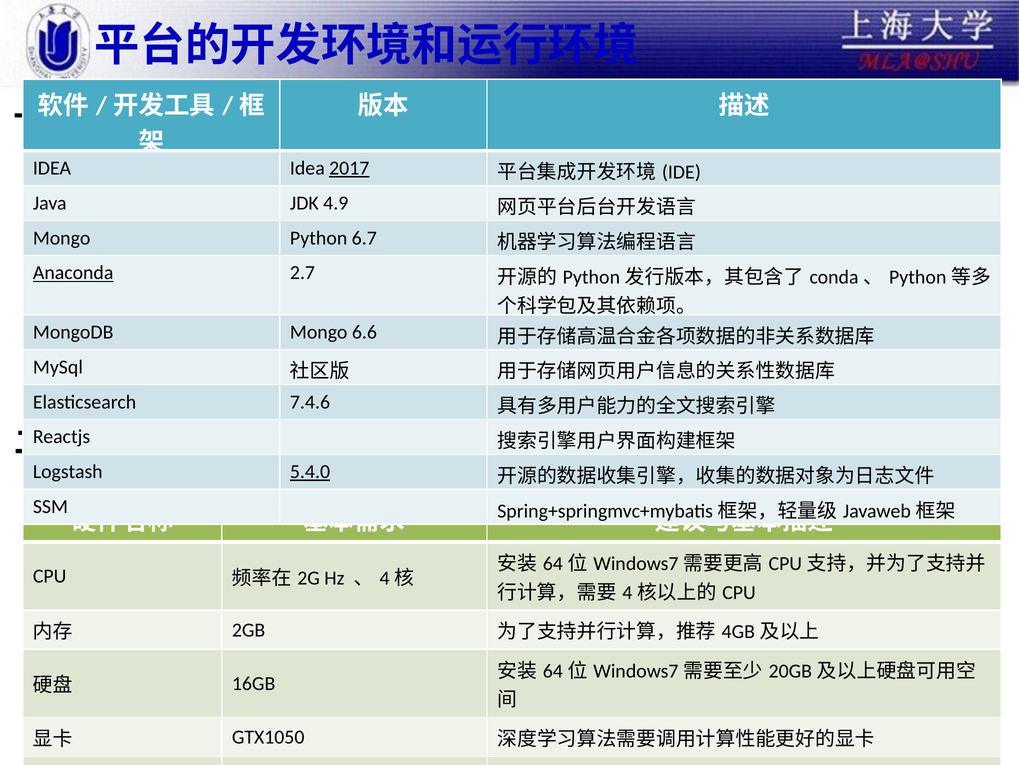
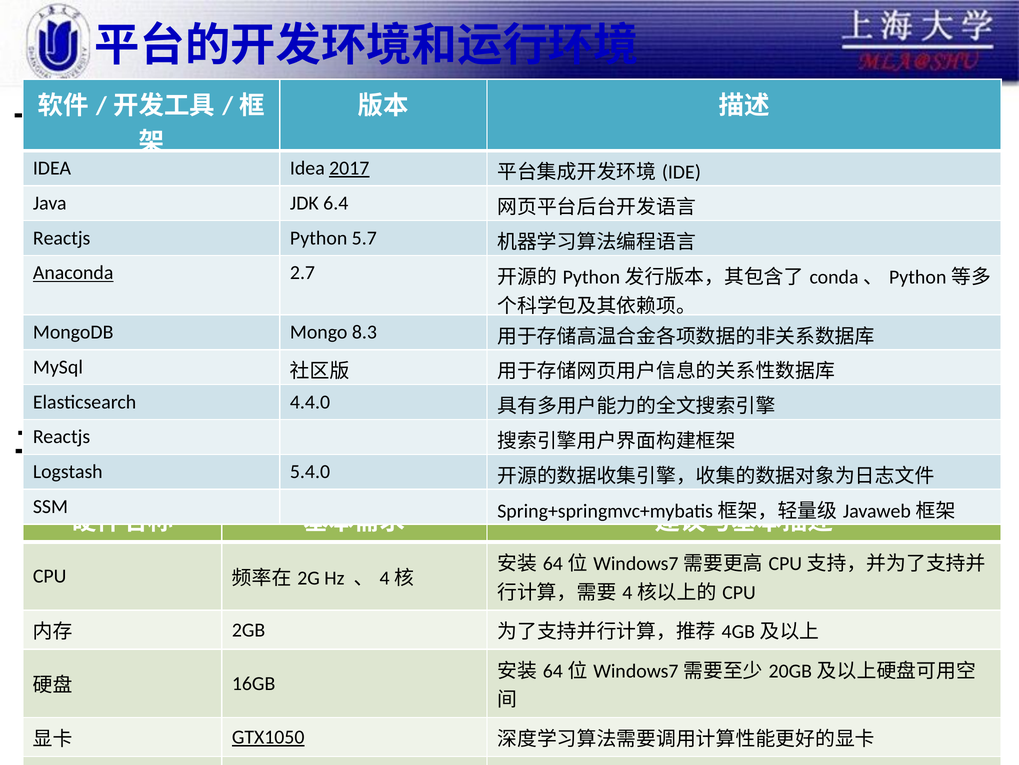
4.9: 4.9 -> 6.4 (336, 203)
Mongo: Mongo -> Reactjs (62, 238)
6.7: 6.7 -> 5.7 (364, 238)
6.6: 6.6 -> 8.3 (364, 332)
7.4.6: 7.4.6 -> 4.4.0 (310, 402)
5.4.0 underline: present -> none (310, 471)
GTX1050 underline: none -> present (268, 736)
